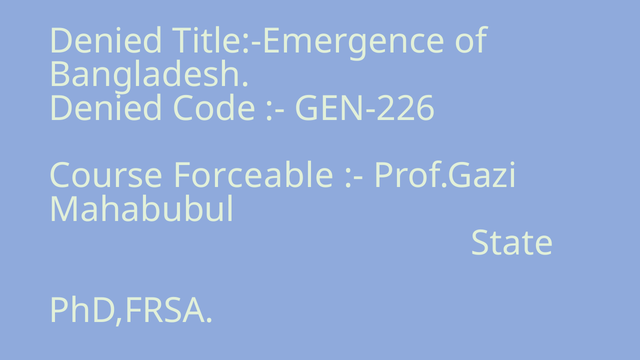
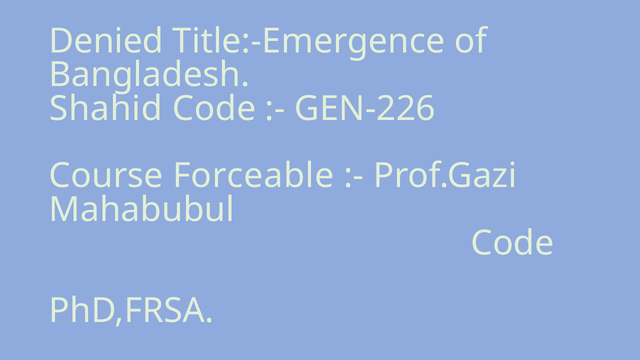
Denied: Denied -> Shahid (106, 109)
State: State -> Code (513, 243)
